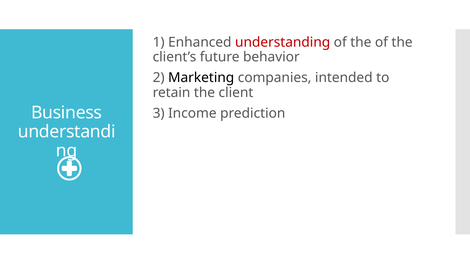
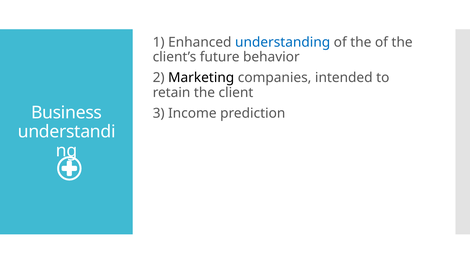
understanding colour: red -> blue (283, 42)
